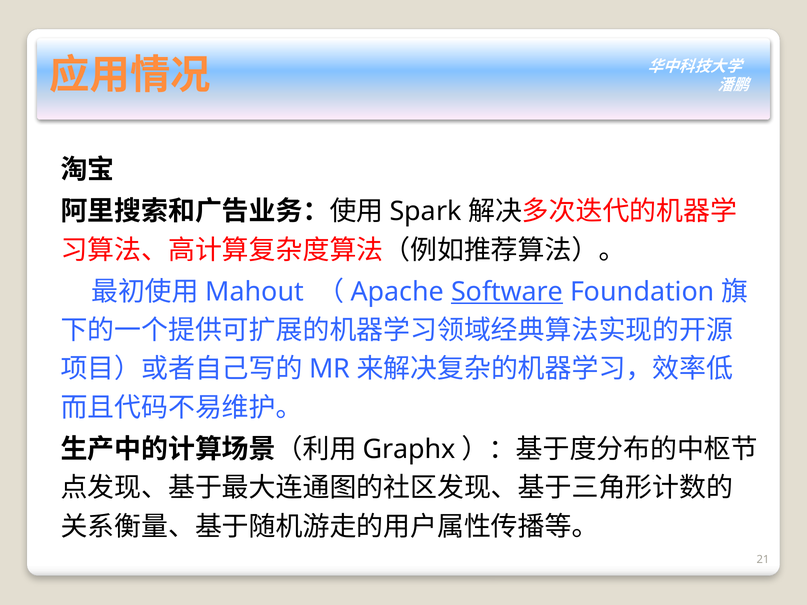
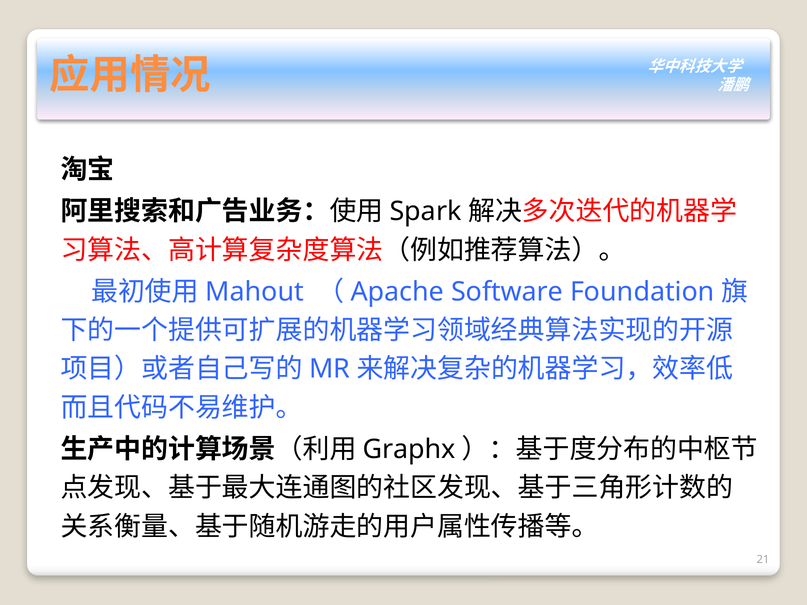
Software underline: present -> none (507, 292)
